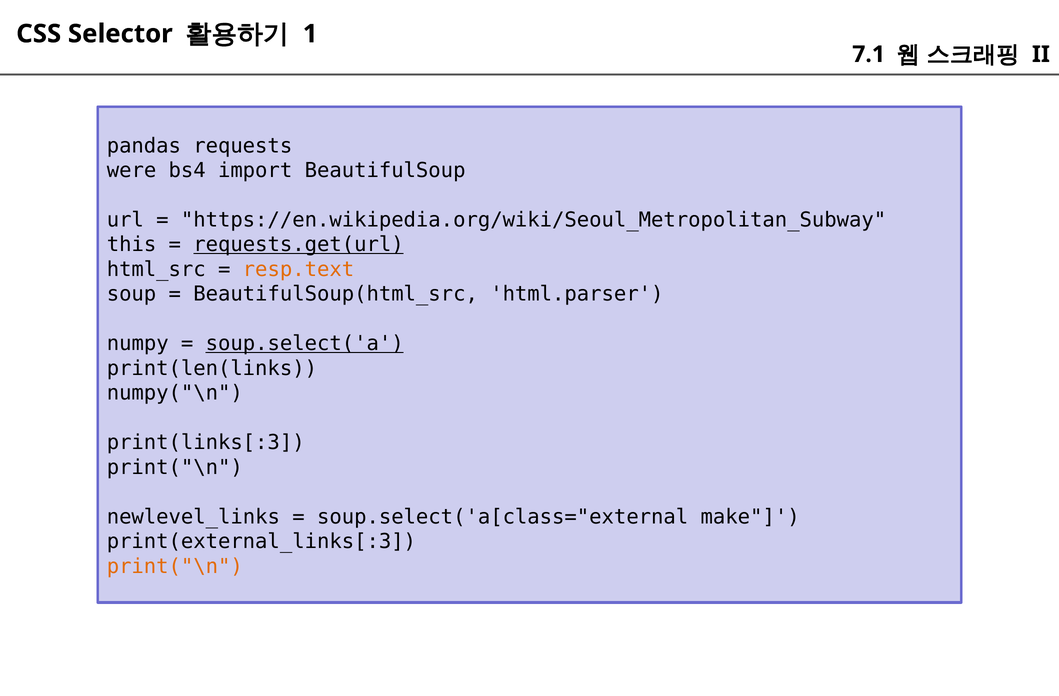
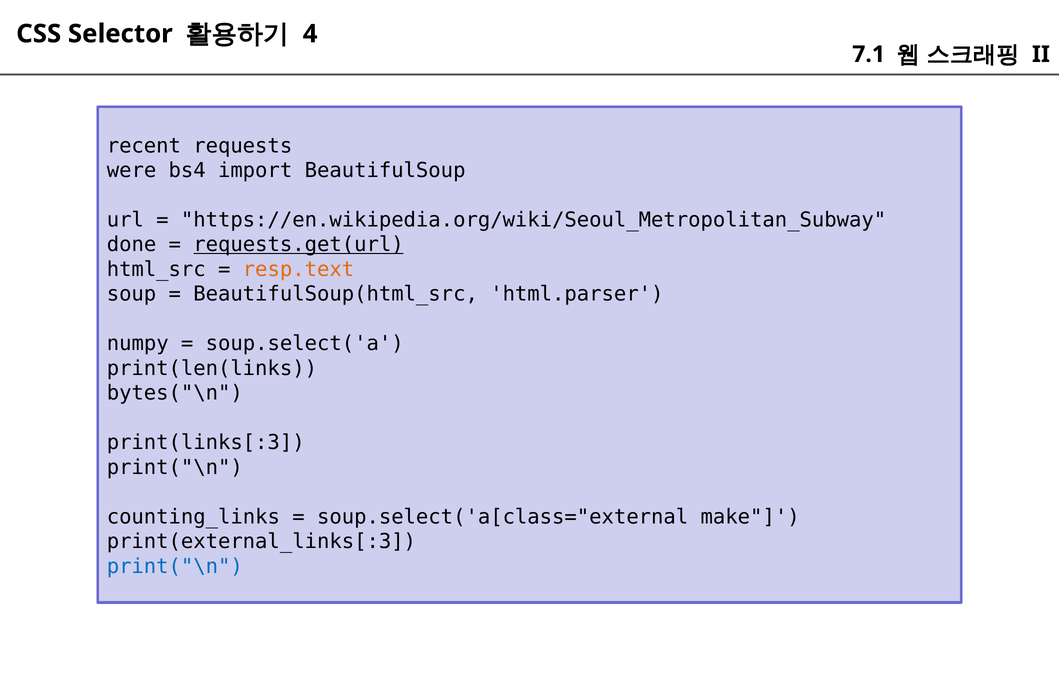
1: 1 -> 4 (310, 34)
pandas: pandas -> recent (144, 146)
this: this -> done (132, 245)
soup.select('a underline: present -> none (305, 343)
numpy("\n: numpy("\n -> bytes("\n (175, 393)
newlevel_links: newlevel_links -> counting_links (193, 516)
print("\n colour: orange -> blue (175, 566)
